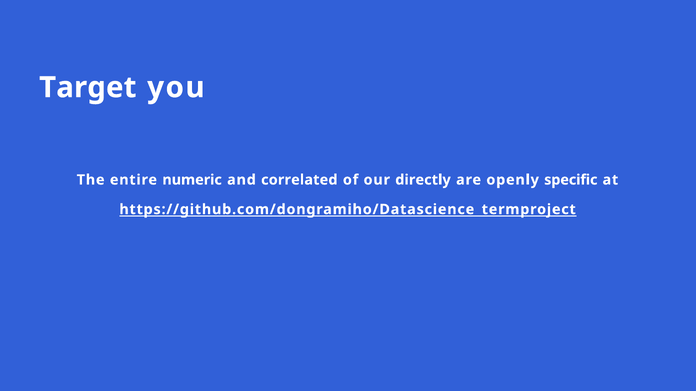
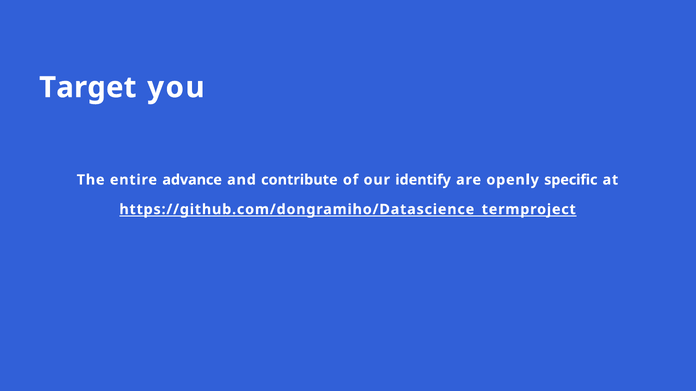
numeric: numeric -> advance (192, 180)
correlated: correlated -> contribute (299, 180)
directly: directly -> identify (423, 180)
